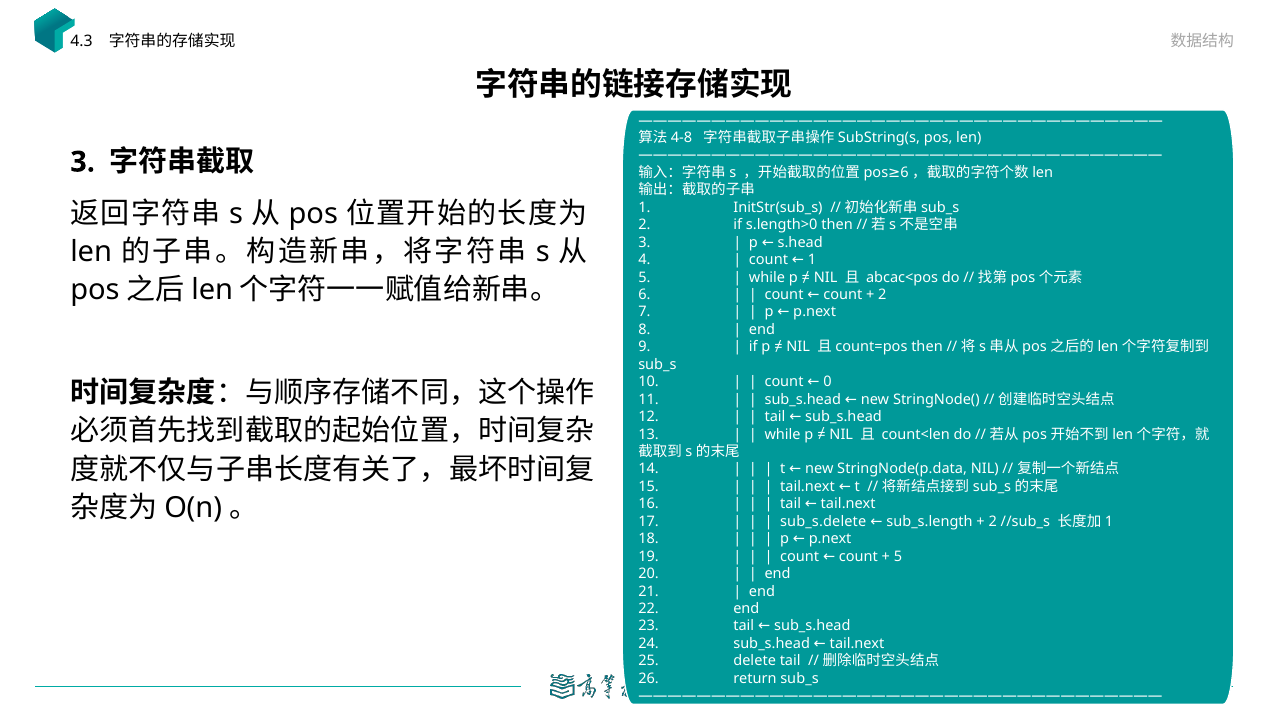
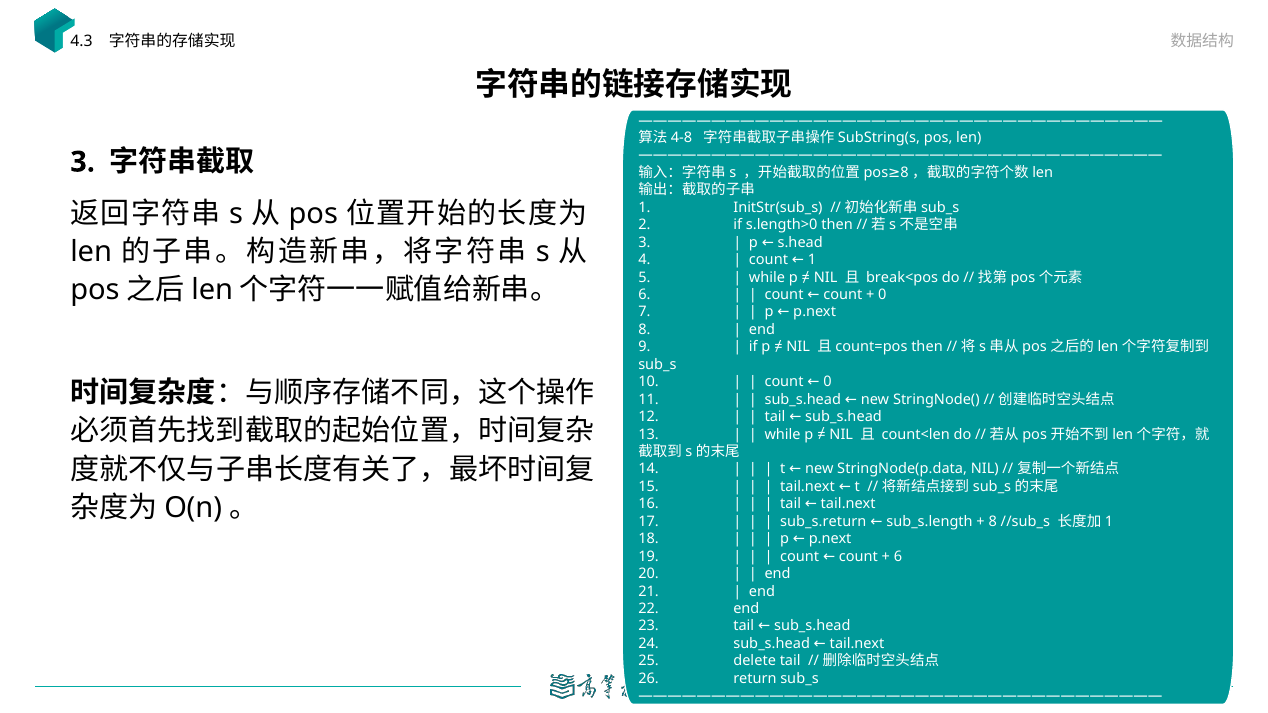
6: 6 -> 8 (905, 173)
abcac<pos: abcac<pos -> break<pos (902, 277)
2: 2 -> 0 (882, 295)
sub_s.delete: sub_s.delete -> sub_s.return (823, 522)
2: 2 -> 8 (993, 522)
5: 5 -> 6 (898, 557)
